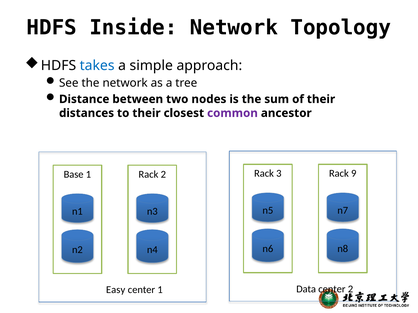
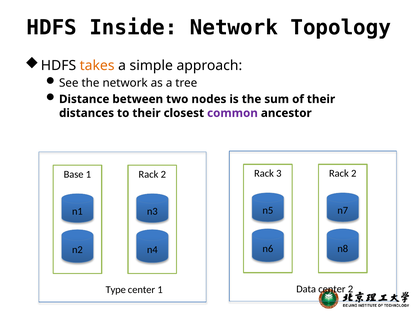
takes colour: blue -> orange (97, 66)
9: 9 -> 2 (354, 174)
Easy: Easy -> Type (116, 290)
